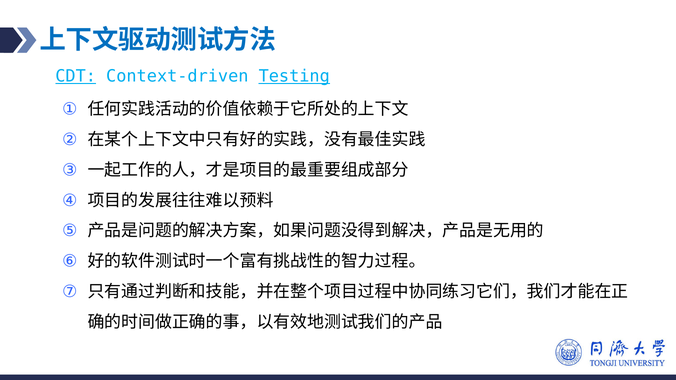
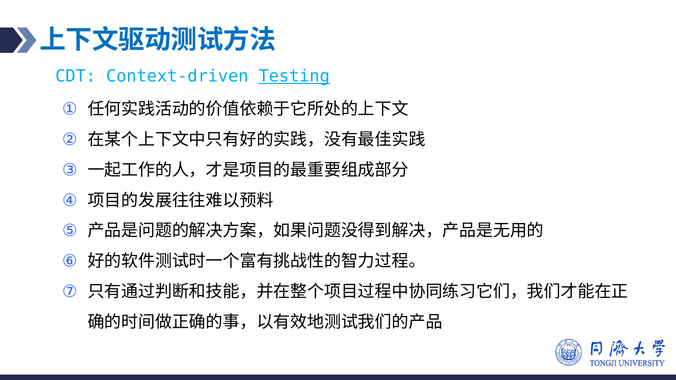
CDT underline: present -> none (76, 76)
